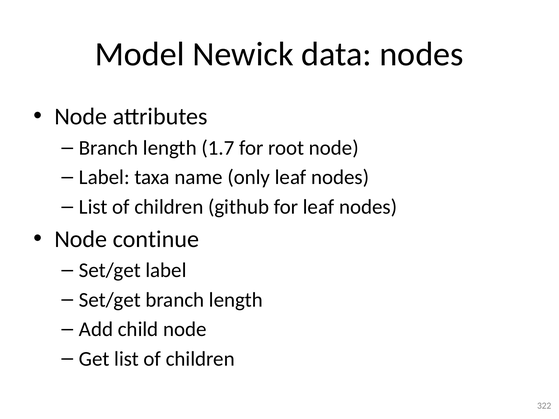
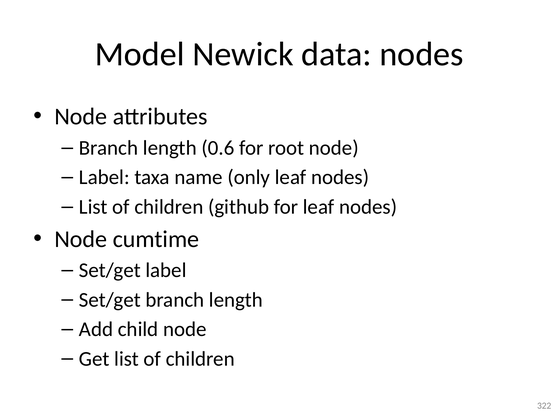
1.7: 1.7 -> 0.6 (218, 148)
continue: continue -> cumtime (156, 239)
